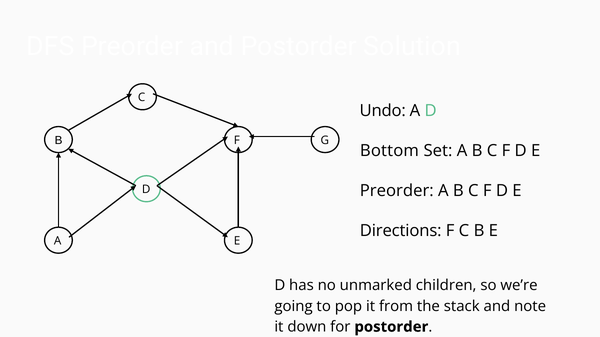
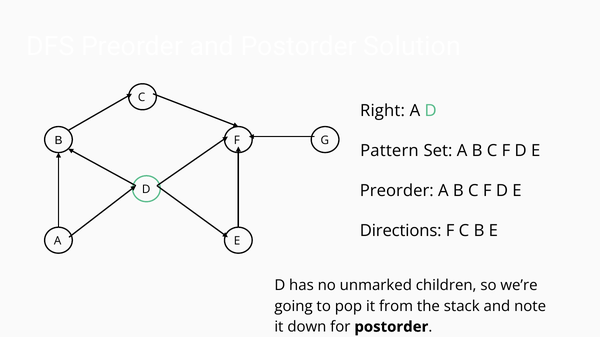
Undo: Undo -> Right (382, 111)
Bottom: Bottom -> Pattern (389, 151)
